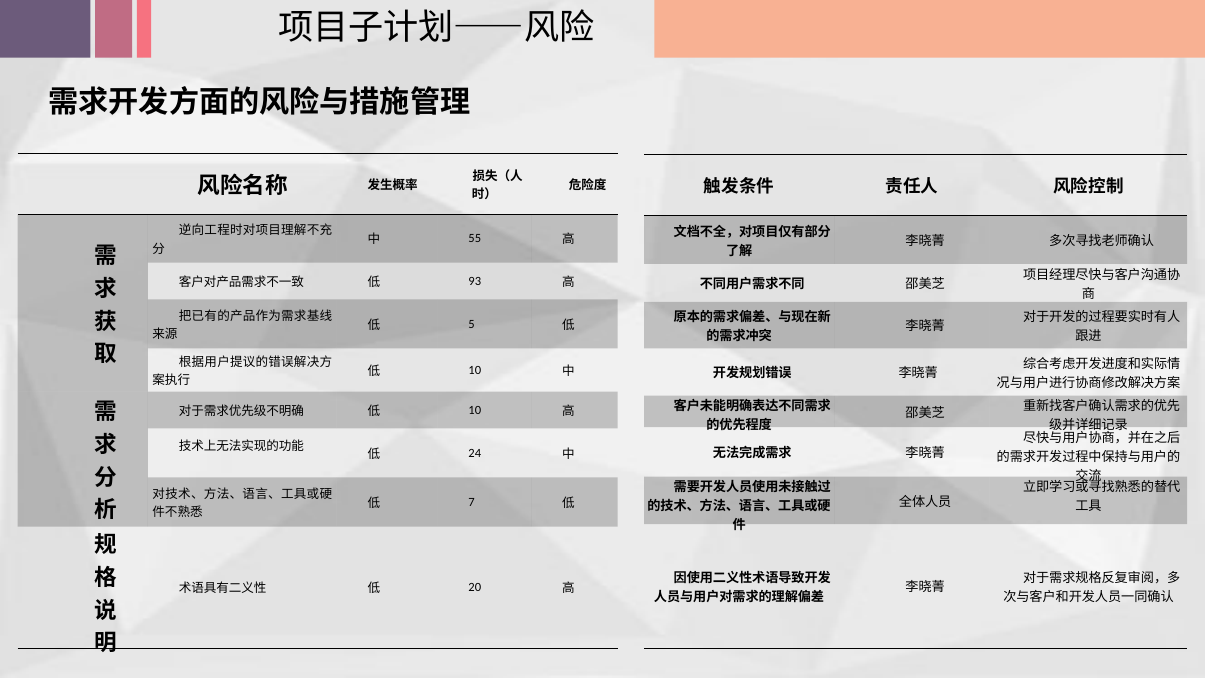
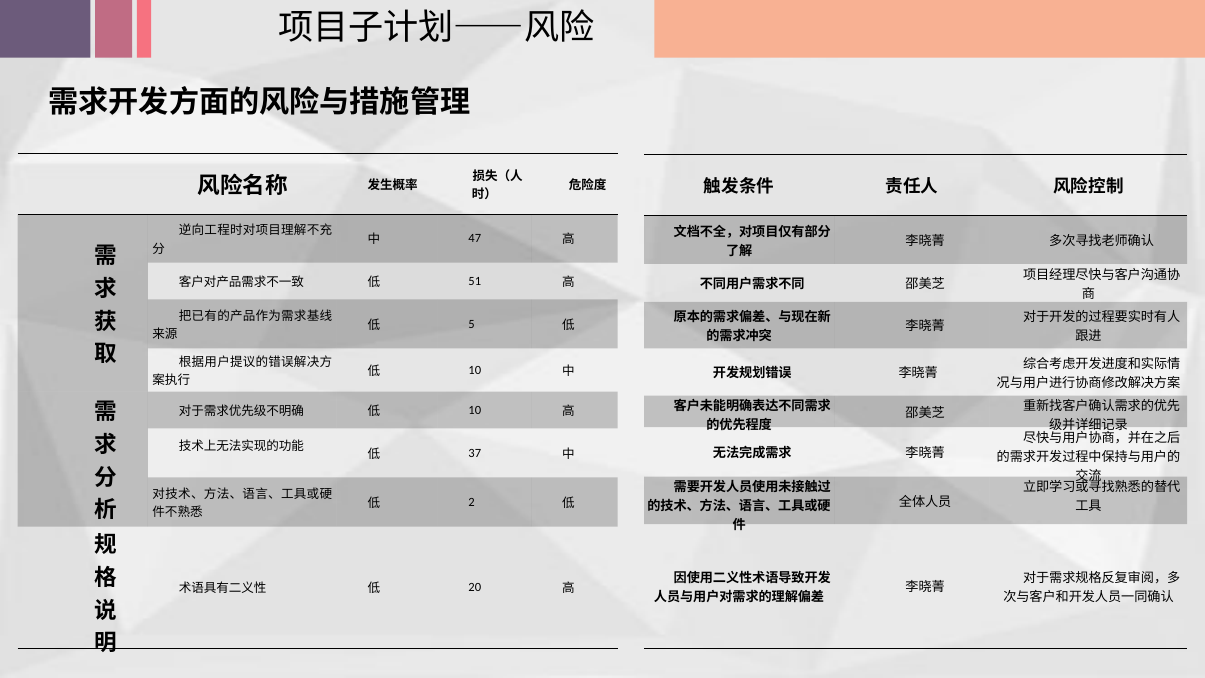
55: 55 -> 47 (475, 239)
93: 93 -> 51 (475, 281)
24: 24 -> 37 (475, 453)
7: 7 -> 2 (472, 502)
